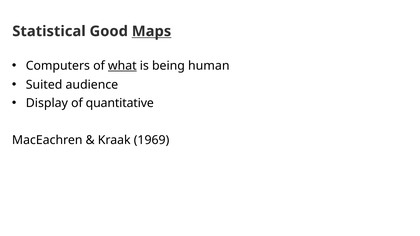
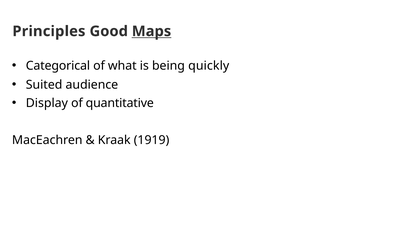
Statistical: Statistical -> Principles (49, 31)
Computers: Computers -> Categorical (58, 66)
what underline: present -> none (122, 66)
human: human -> quickly (209, 66)
1969: 1969 -> 1919 (152, 140)
